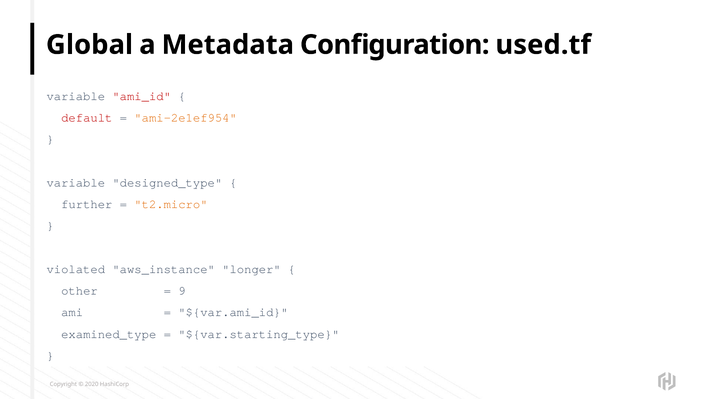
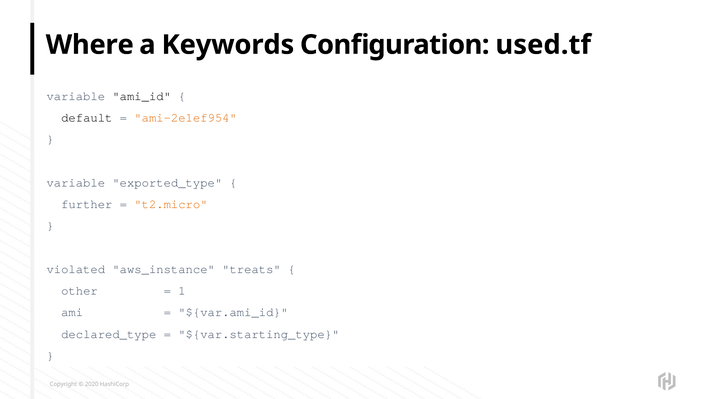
Global: Global -> Where (90, 45)
Metadata: Metadata -> Keywords (228, 45)
ami_id colour: red -> black (142, 96)
default colour: red -> black (87, 118)
designed_type: designed_type -> exported_type (167, 183)
longer: longer -> treats (252, 269)
9: 9 -> 1 (182, 291)
examined_type: examined_type -> declared_type (109, 334)
